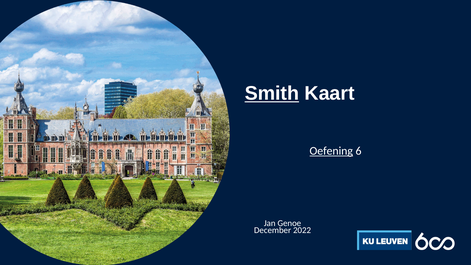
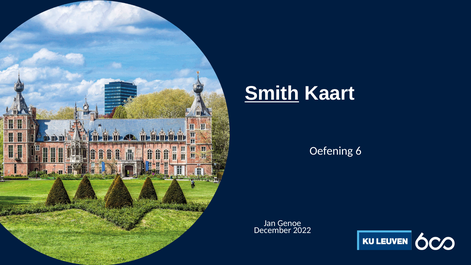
Oefening underline: present -> none (331, 151)
